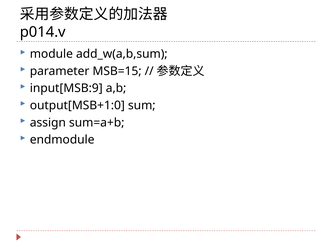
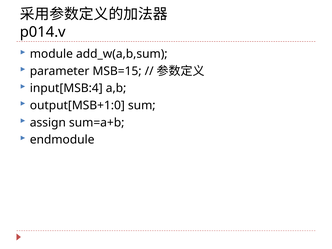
input[MSB:9: input[MSB:9 -> input[MSB:4 (66, 88)
